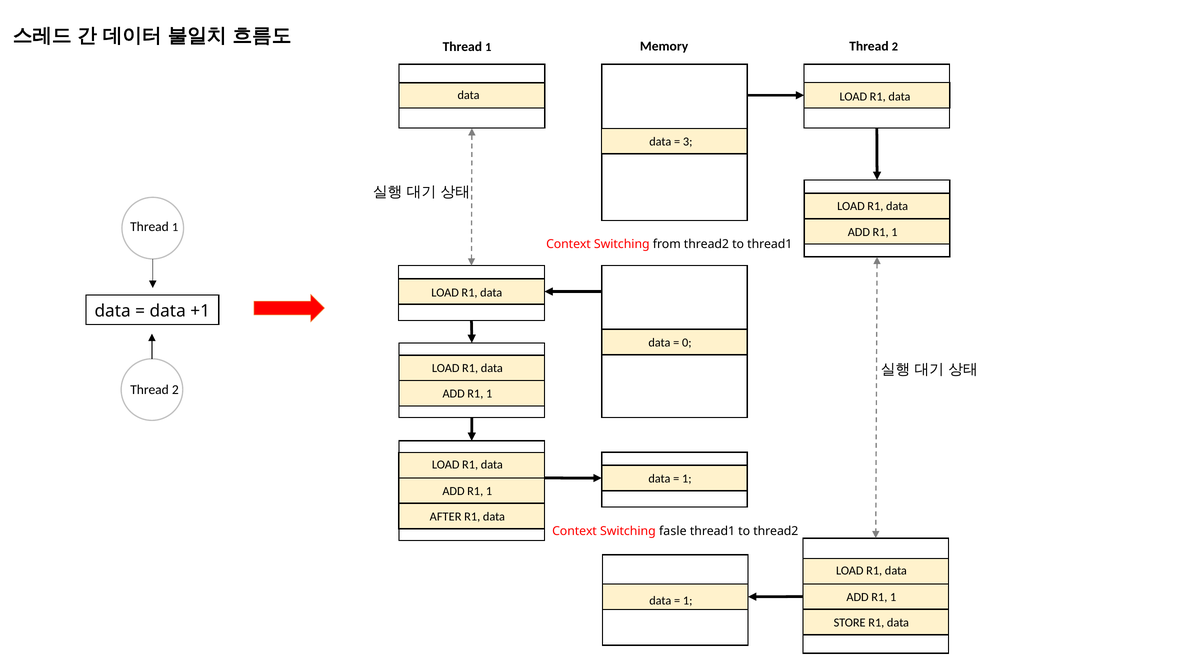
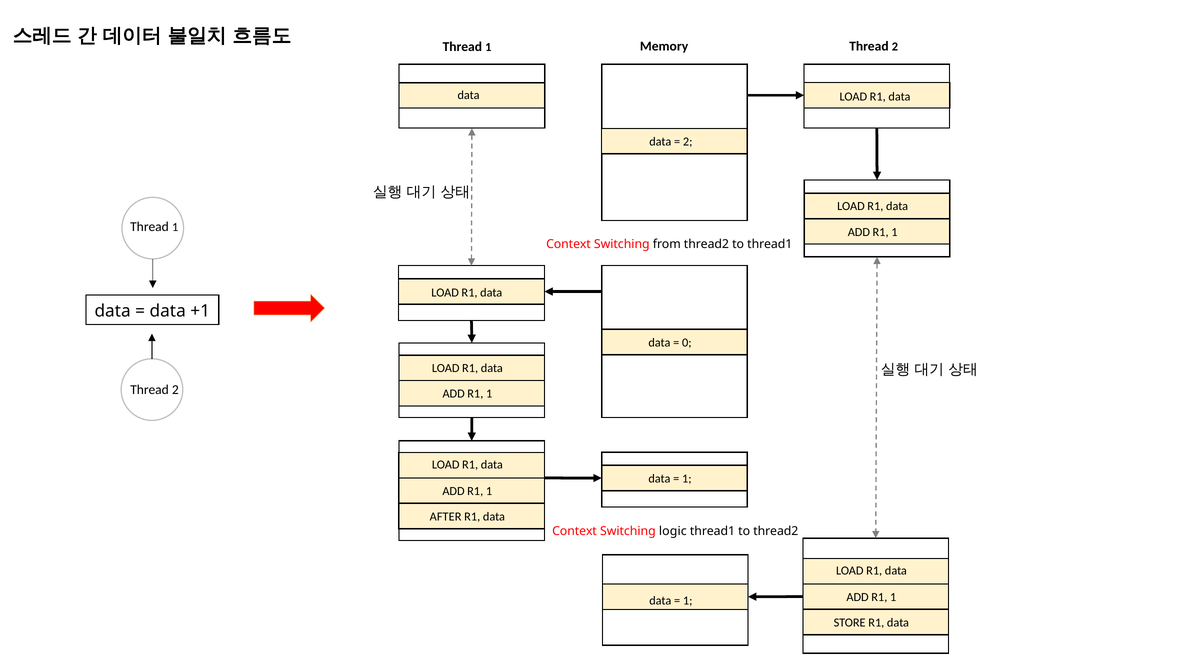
3: 3 -> 2 (688, 142)
fasle: fasle -> logic (673, 531)
